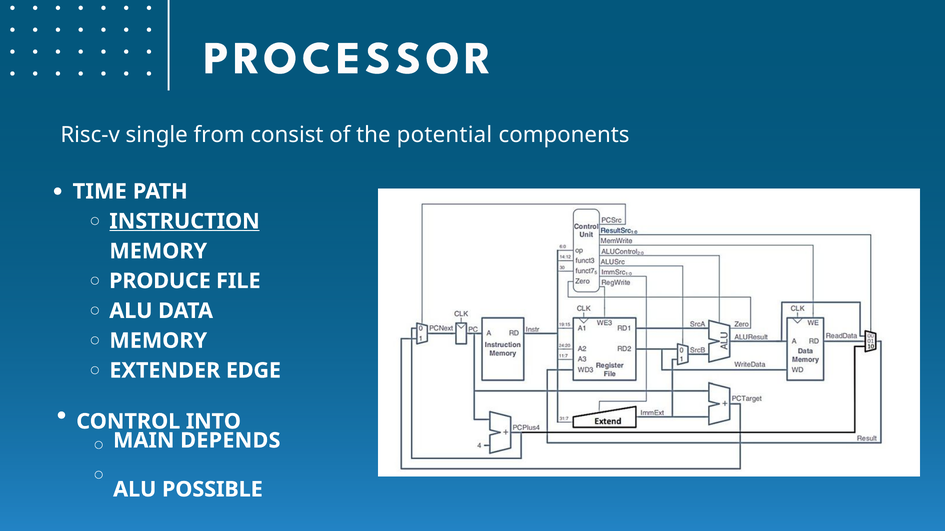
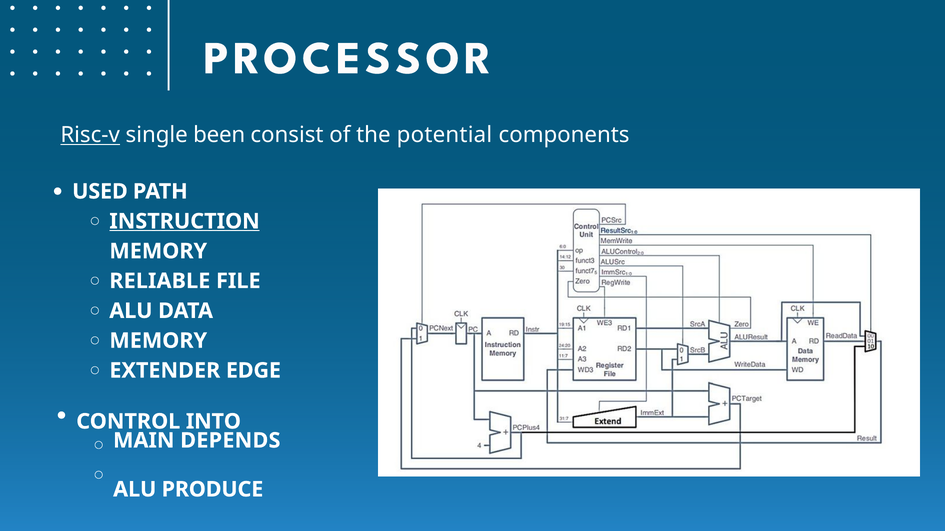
Risc-v underline: none -> present (90, 135)
from: from -> been (219, 135)
TIME: TIME -> USED (100, 192)
PRODUCE: PRODUCE -> RELIABLE (160, 281)
POSSIBLE: POSSIBLE -> PRODUCE (212, 490)
